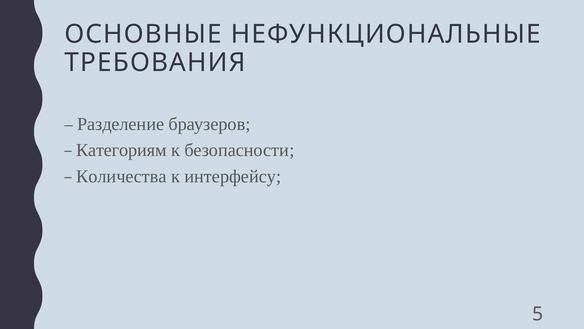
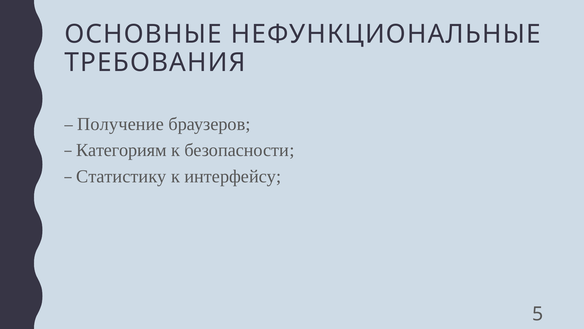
Разделение: Разделение -> Получение (121, 124)
Количества: Количества -> Статистику (121, 176)
